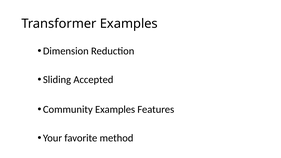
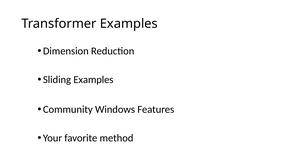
Sliding Accepted: Accepted -> Examples (93, 80)
Community Examples: Examples -> Windows (115, 109)
